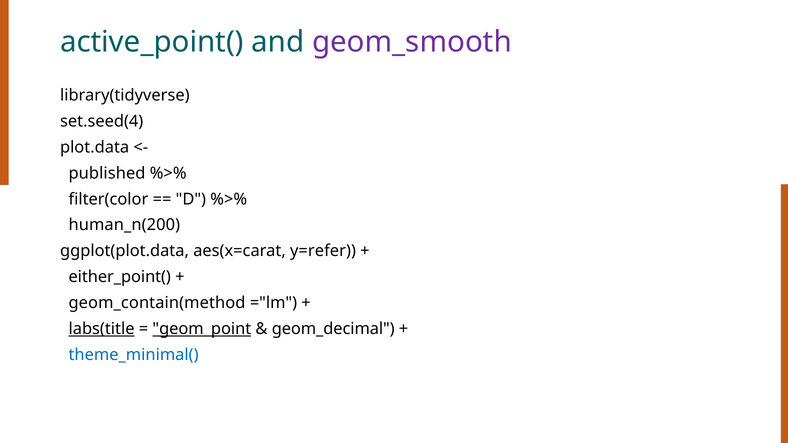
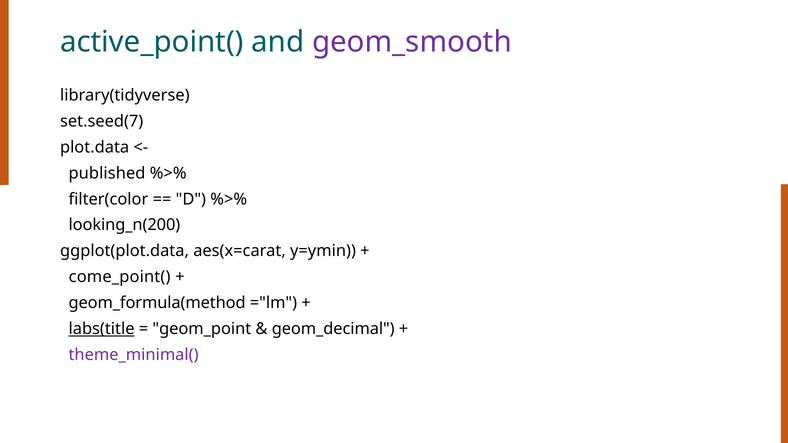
set.seed(4: set.seed(4 -> set.seed(7 (102, 121)
human_n(200: human_n(200 -> looking_n(200 (124, 225)
y=refer: y=refer -> y=ymin (323, 251)
either_point(: either_point( -> come_point( (120, 277)
geom_contain(method: geom_contain(method -> geom_formula(method (157, 303)
geom_point underline: present -> none (202, 329)
theme_minimal( colour: blue -> purple (134, 355)
